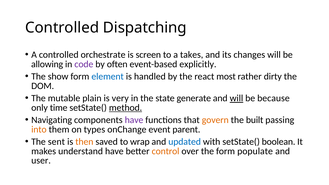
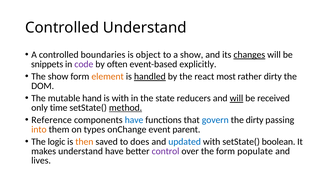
Controlled Dispatching: Dispatching -> Understand (145, 28)
orchestrate: orchestrate -> boundaries (103, 55)
screen: screen -> object (148, 55)
a takes: takes -> show (192, 55)
changes underline: none -> present (249, 55)
allowing: allowing -> snippets (47, 64)
element colour: blue -> orange (108, 77)
handled underline: none -> present (150, 77)
plain: plain -> hand (92, 98)
is very: very -> with (120, 98)
generate: generate -> reducers (194, 98)
because: because -> received (274, 98)
Navigating: Navigating -> Reference (52, 120)
have colour: purple -> blue (134, 120)
govern colour: orange -> blue (215, 120)
the built: built -> dirty (255, 120)
sent: sent -> logic (57, 142)
wrap: wrap -> does (140, 142)
control colour: orange -> purple (166, 151)
user: user -> lives (41, 160)
